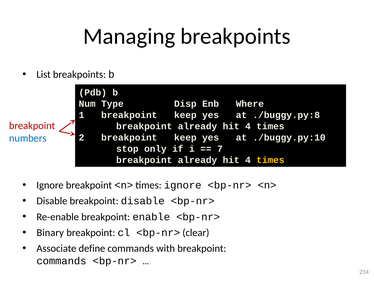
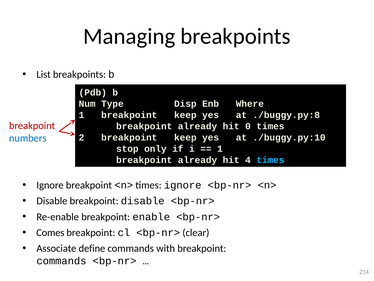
4: 4 -> 0 (248, 126)
7: 7 -> 1 (220, 148)
times colour: yellow -> light blue (270, 160)
Binary: Binary -> Comes (50, 232)
